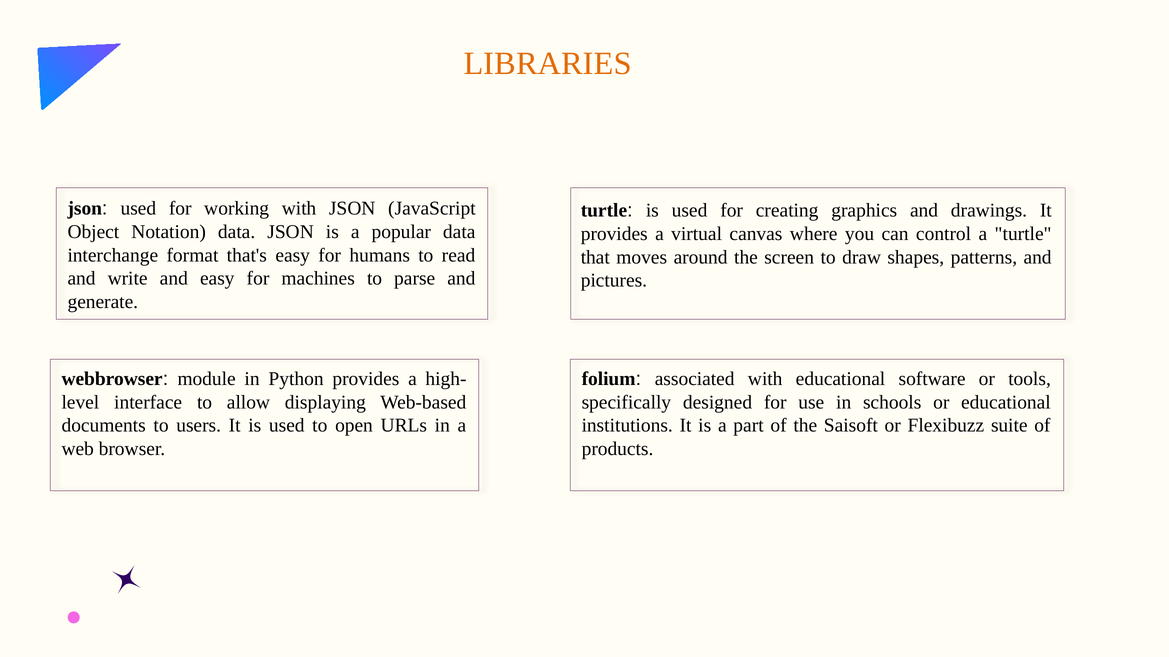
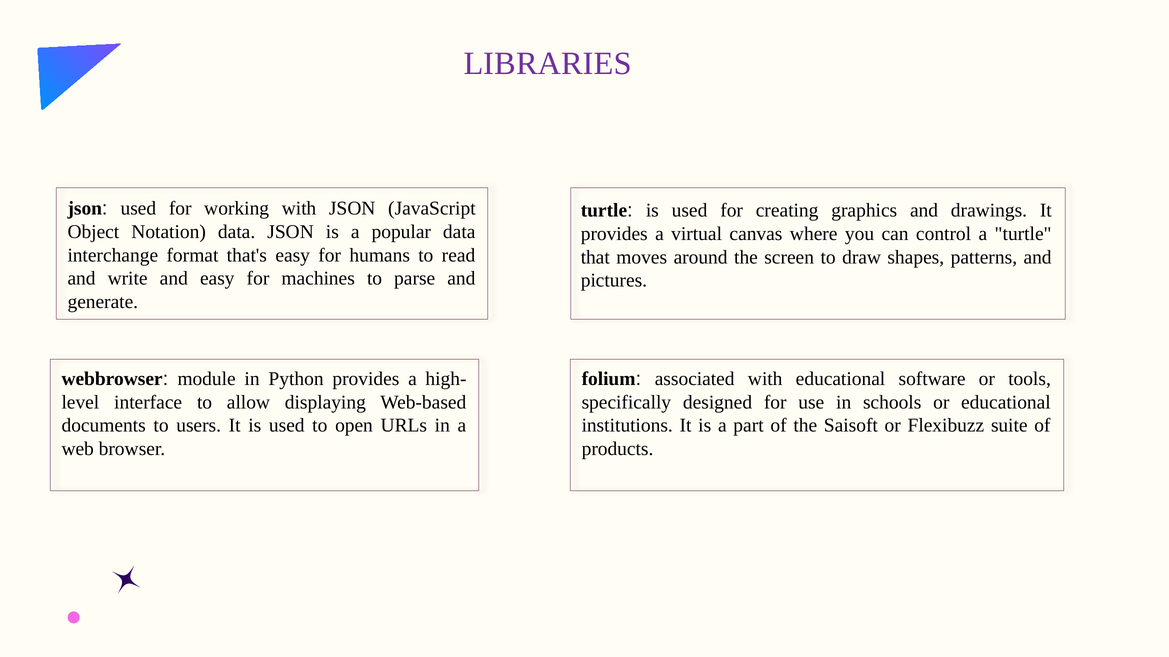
LIBRARIES colour: orange -> purple (548, 63)
